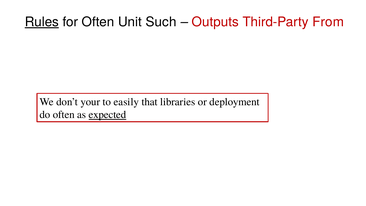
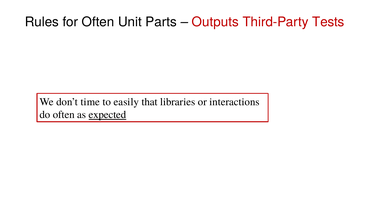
Rules underline: present -> none (42, 22)
Such: Such -> Parts (161, 22)
From: From -> Tests (328, 22)
your: your -> time (90, 102)
deployment: deployment -> interactions (235, 102)
